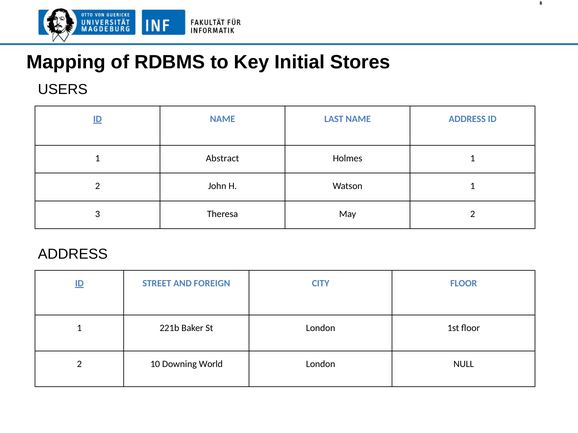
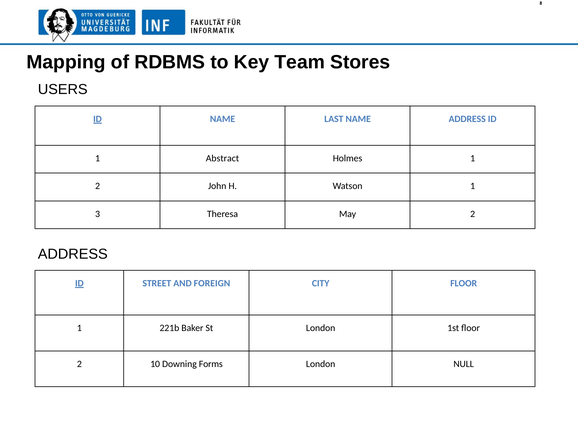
Initial: Initial -> Team (300, 62)
World: World -> Forms (211, 364)
